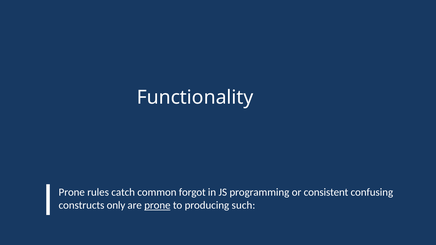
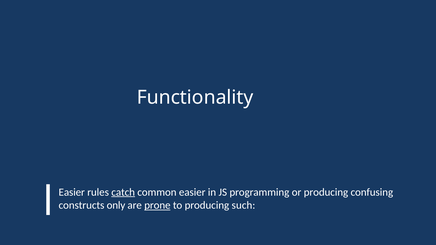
Prone: Prone -> Easier (72, 192)
catch underline: none -> present (123, 192)
common forgot: forgot -> easier (192, 192)
or consistent: consistent -> producing (326, 192)
